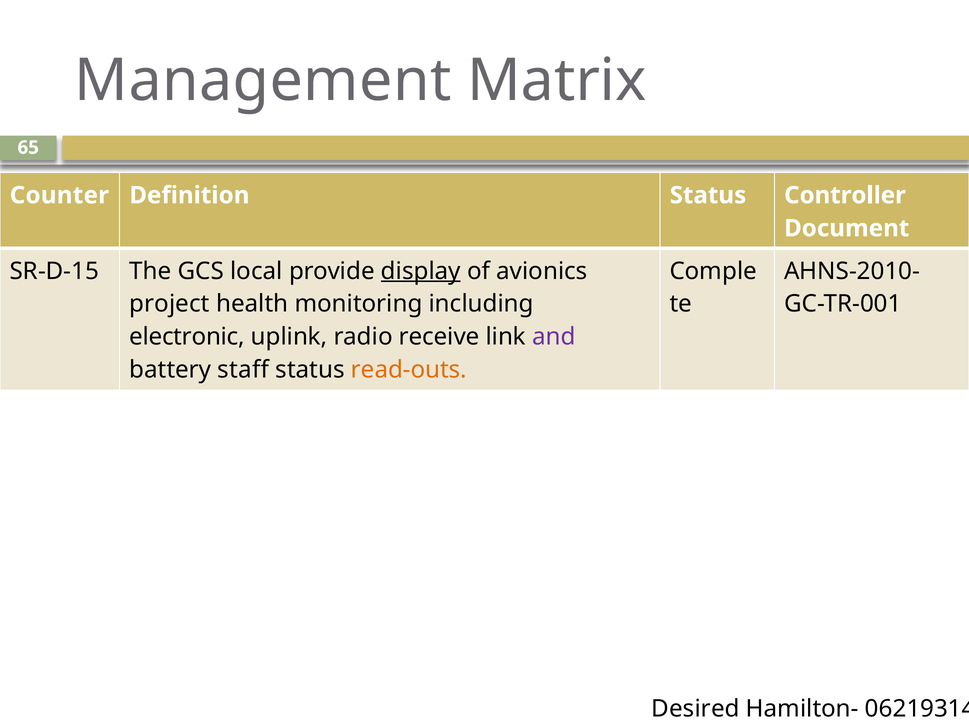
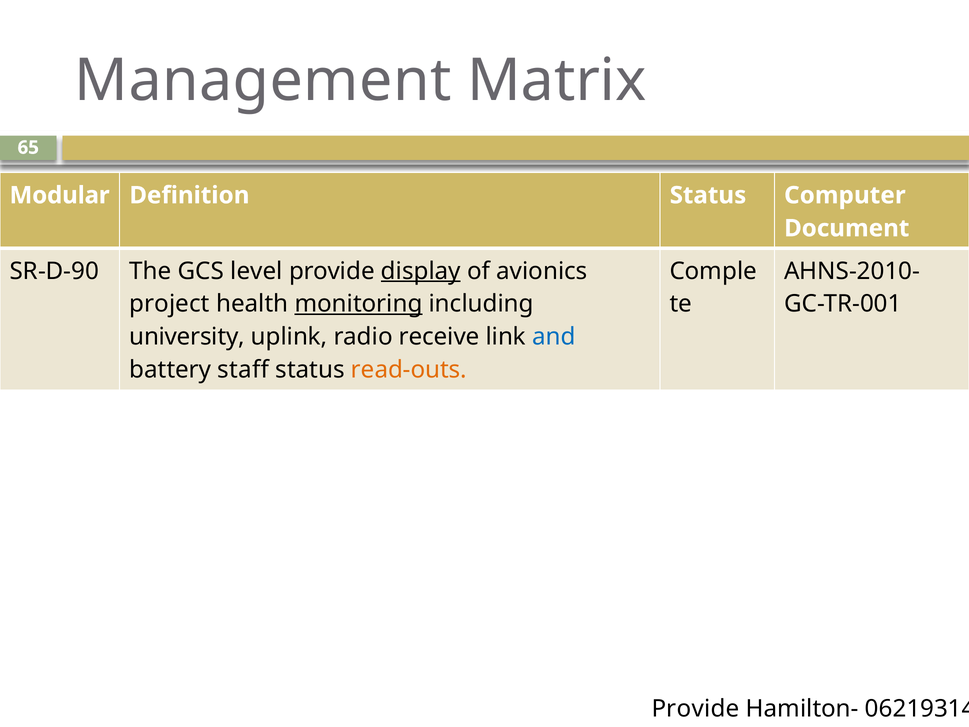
Counter: Counter -> Modular (60, 195)
Controller: Controller -> Computer (845, 195)
SR-D-15: SR-D-15 -> SR-D-90 (54, 271)
local: local -> level (256, 271)
monitoring underline: none -> present (358, 304)
electronic: electronic -> university (187, 337)
and colour: purple -> blue (554, 337)
Desired: Desired -> Provide (695, 709)
